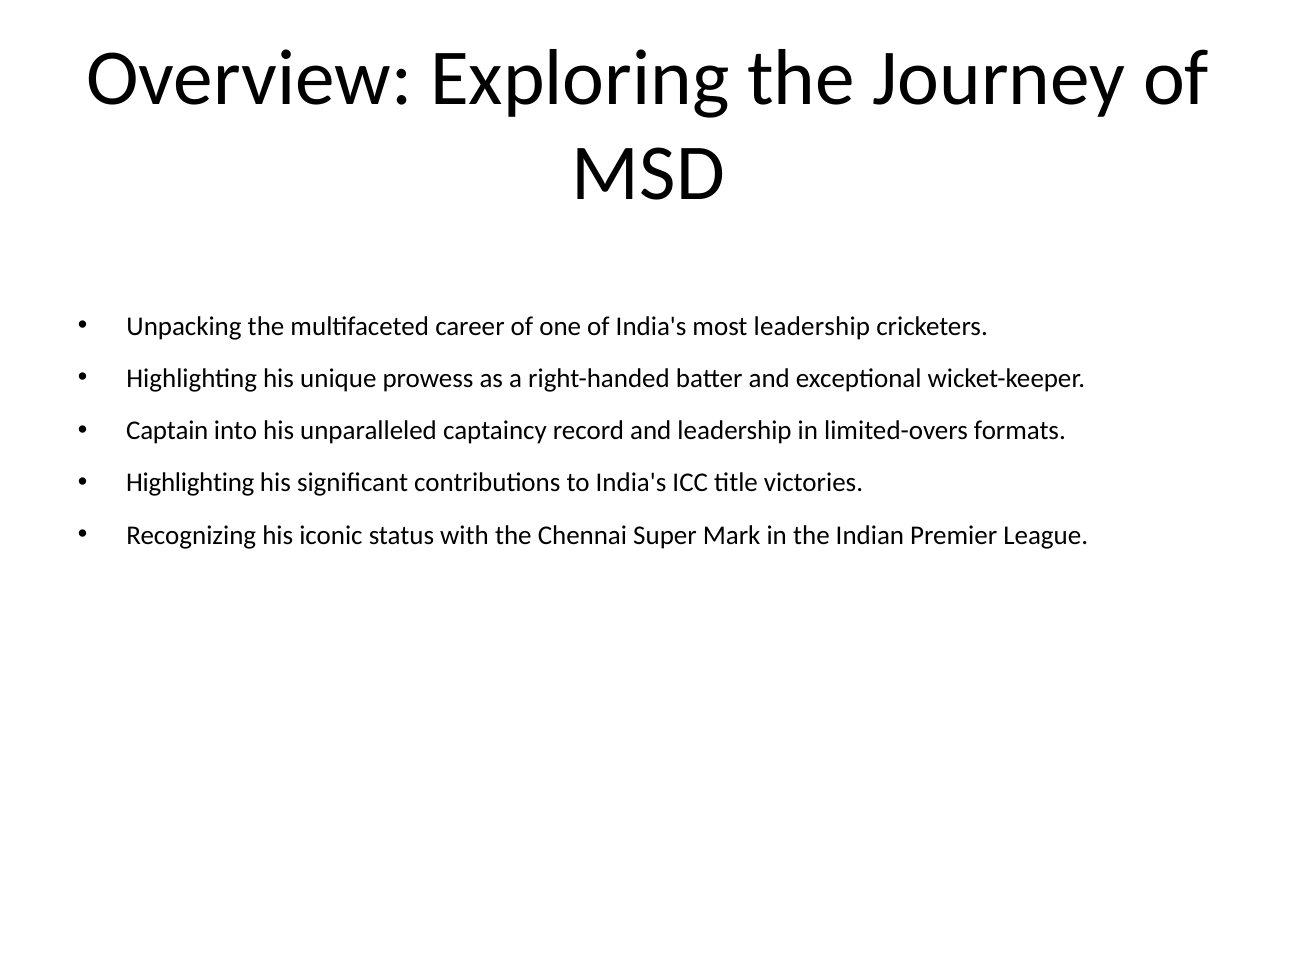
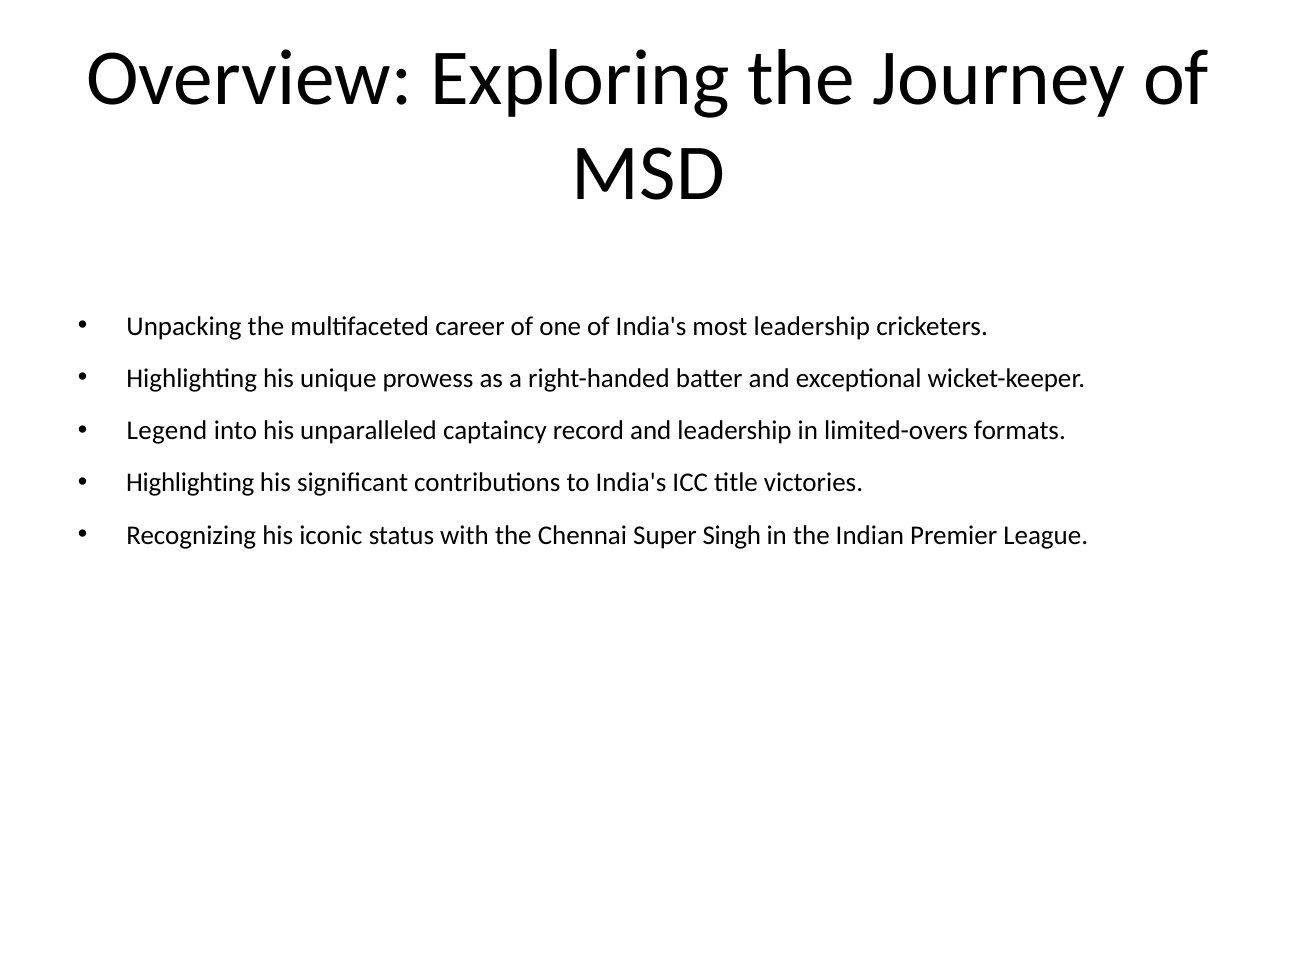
Captain: Captain -> Legend (167, 431)
Mark: Mark -> Singh (732, 535)
